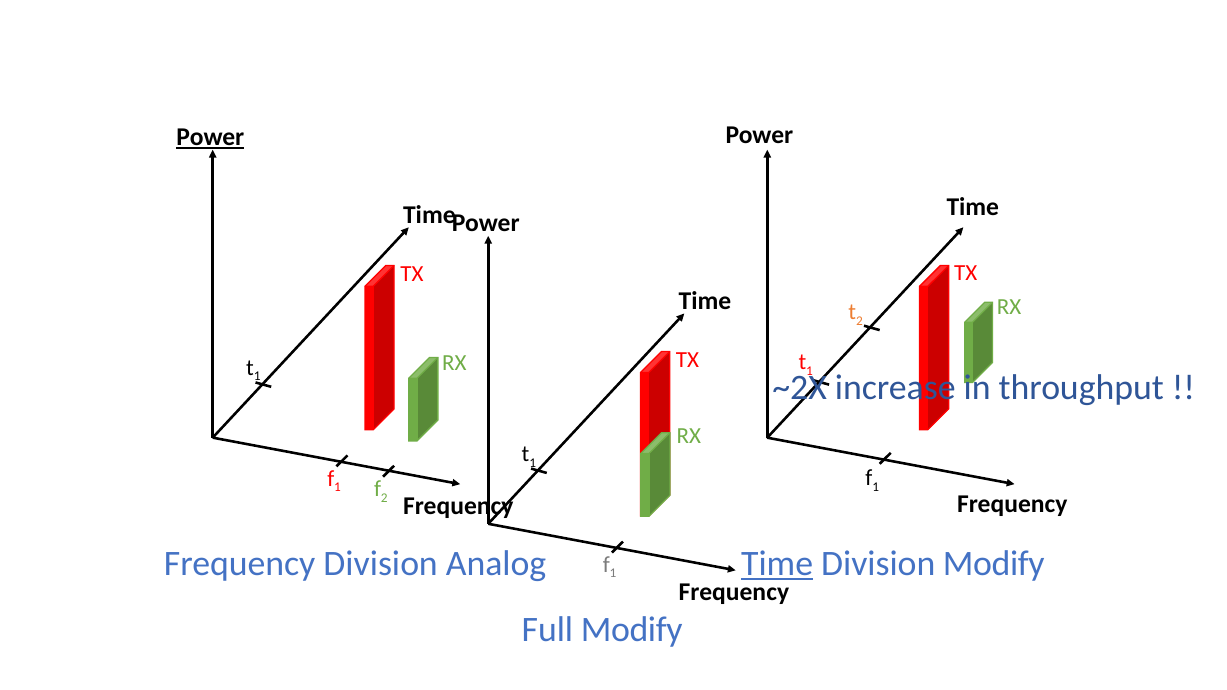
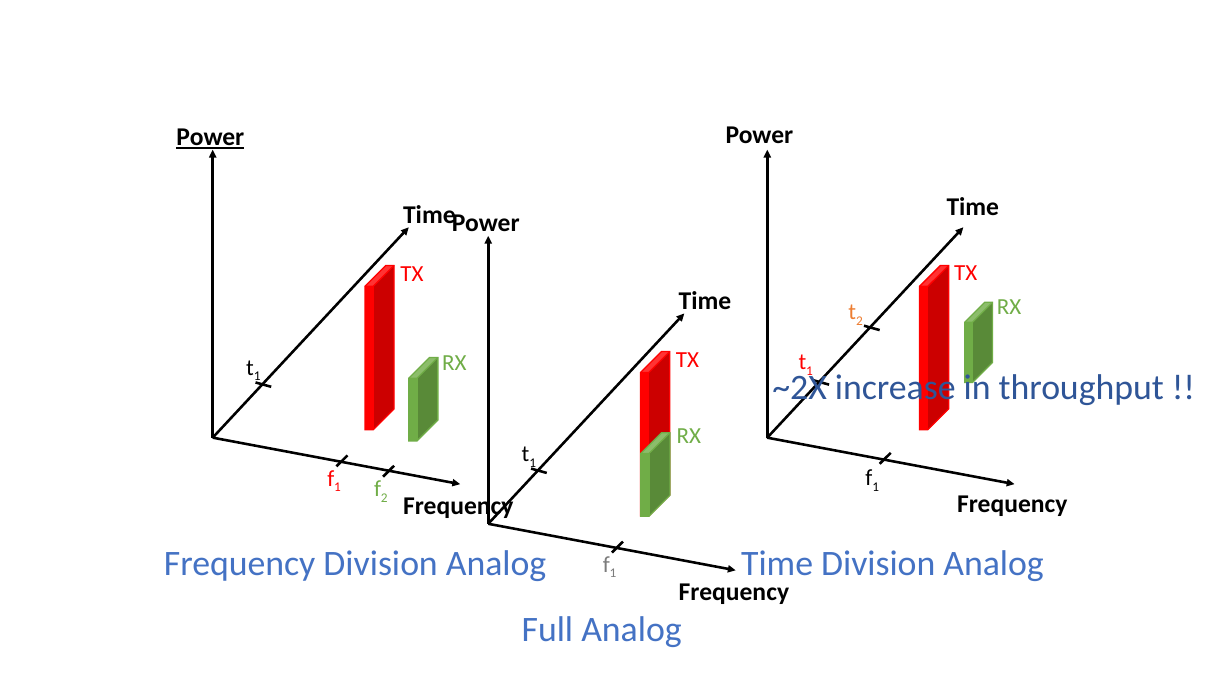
Time underline: present -> none (777, 564)
Modify: Modify -> Analog (994, 564)
Full Modify: Modify -> Analog (631, 630)
